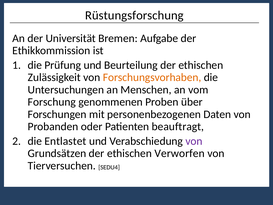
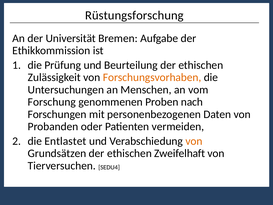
über: über -> nach (192, 102)
beauftragt: beauftragt -> vermeiden (178, 126)
von colour: purple -> orange (194, 141)
Verworfen: Verworfen -> Zweifelhaft (180, 153)
